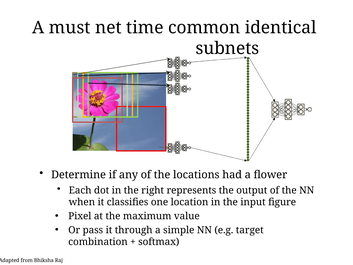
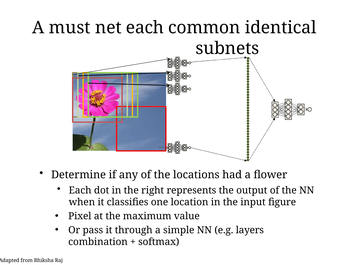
net time: time -> each (145, 28)
target: target -> layers (250, 230)
